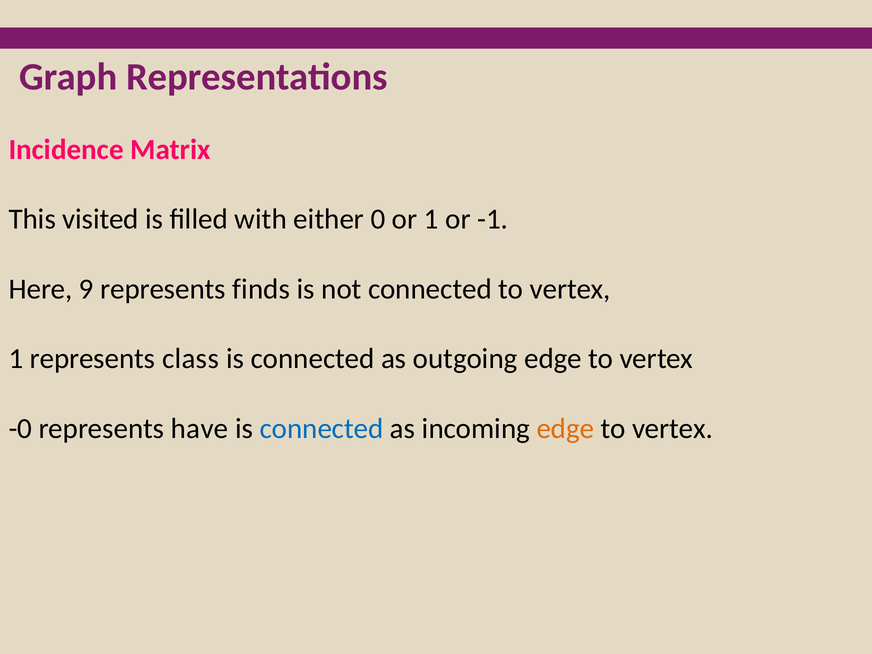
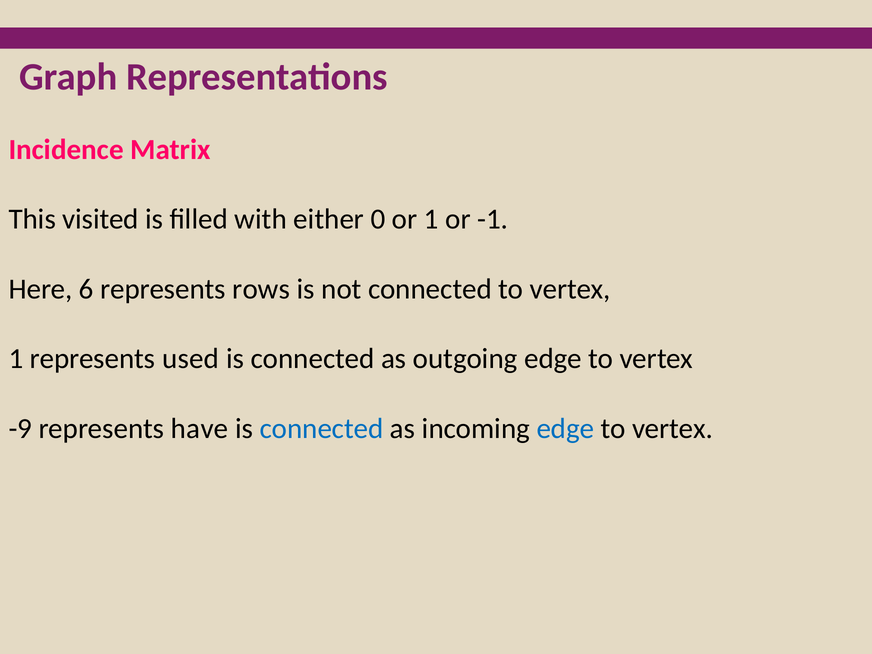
9: 9 -> 6 (86, 289)
finds: finds -> rows (261, 289)
class: class -> used (191, 359)
-0: -0 -> -9 (20, 429)
edge colour: orange -> blue (565, 429)
